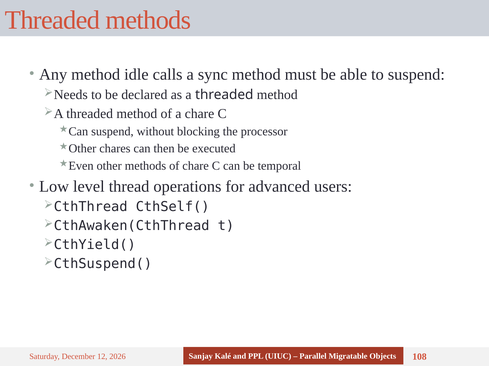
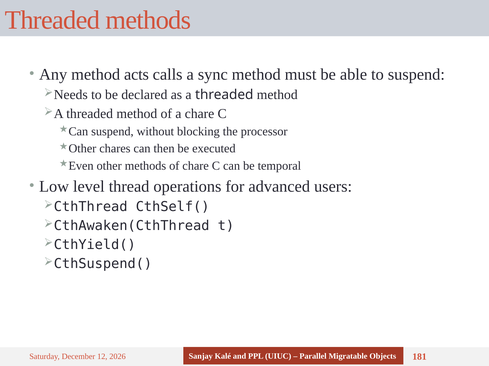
idle: idle -> acts (136, 74)
108: 108 -> 181 (420, 357)
